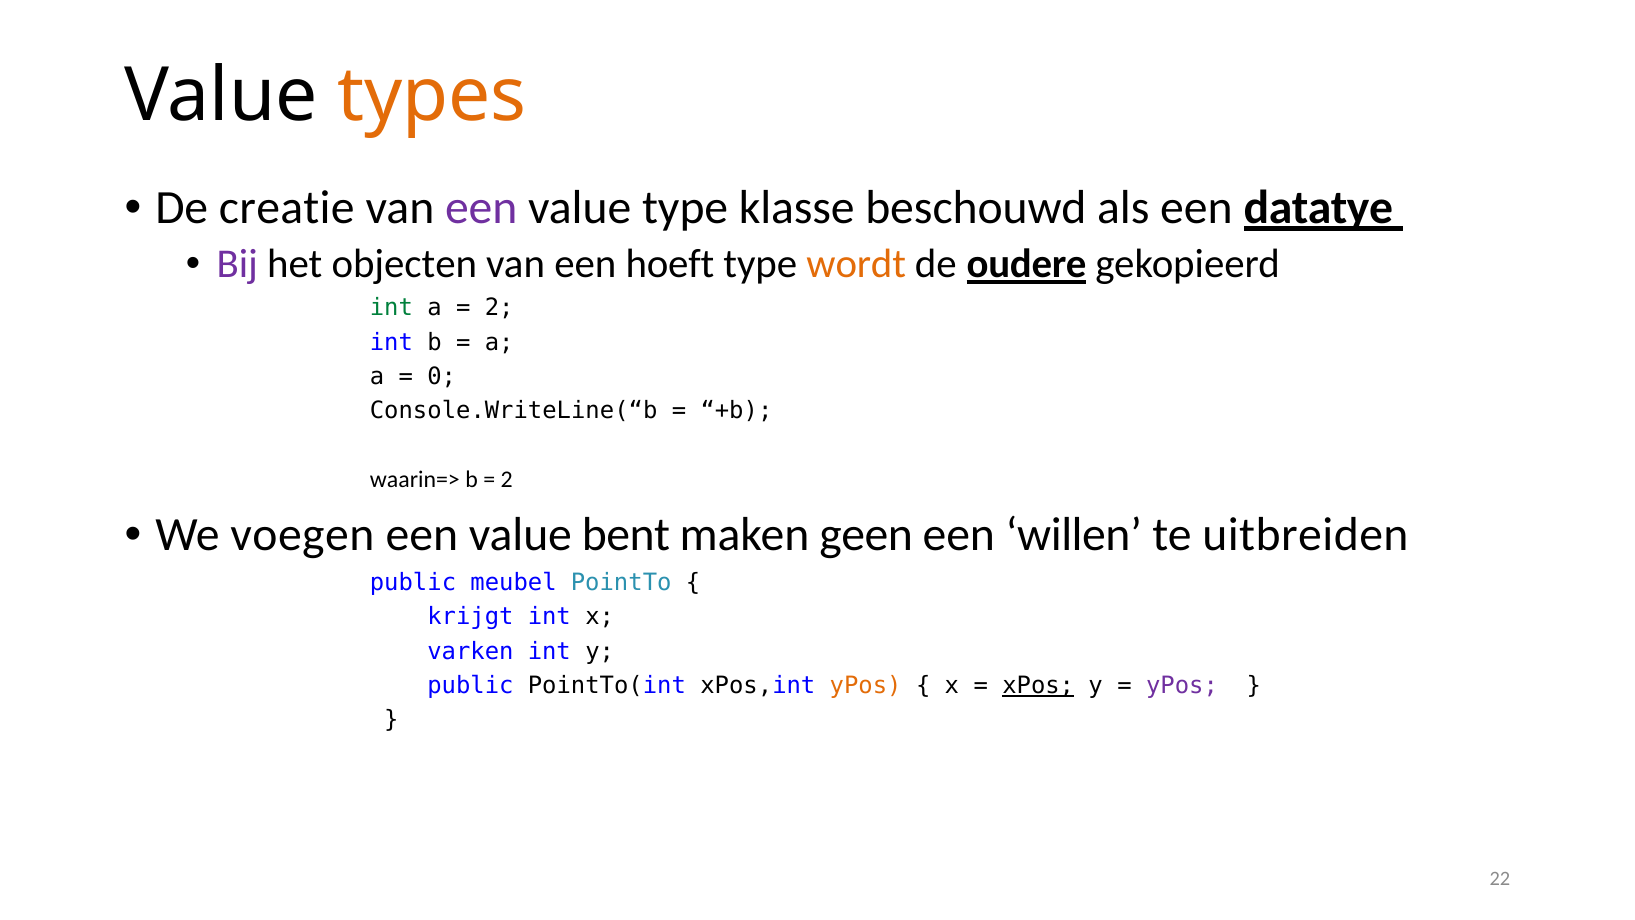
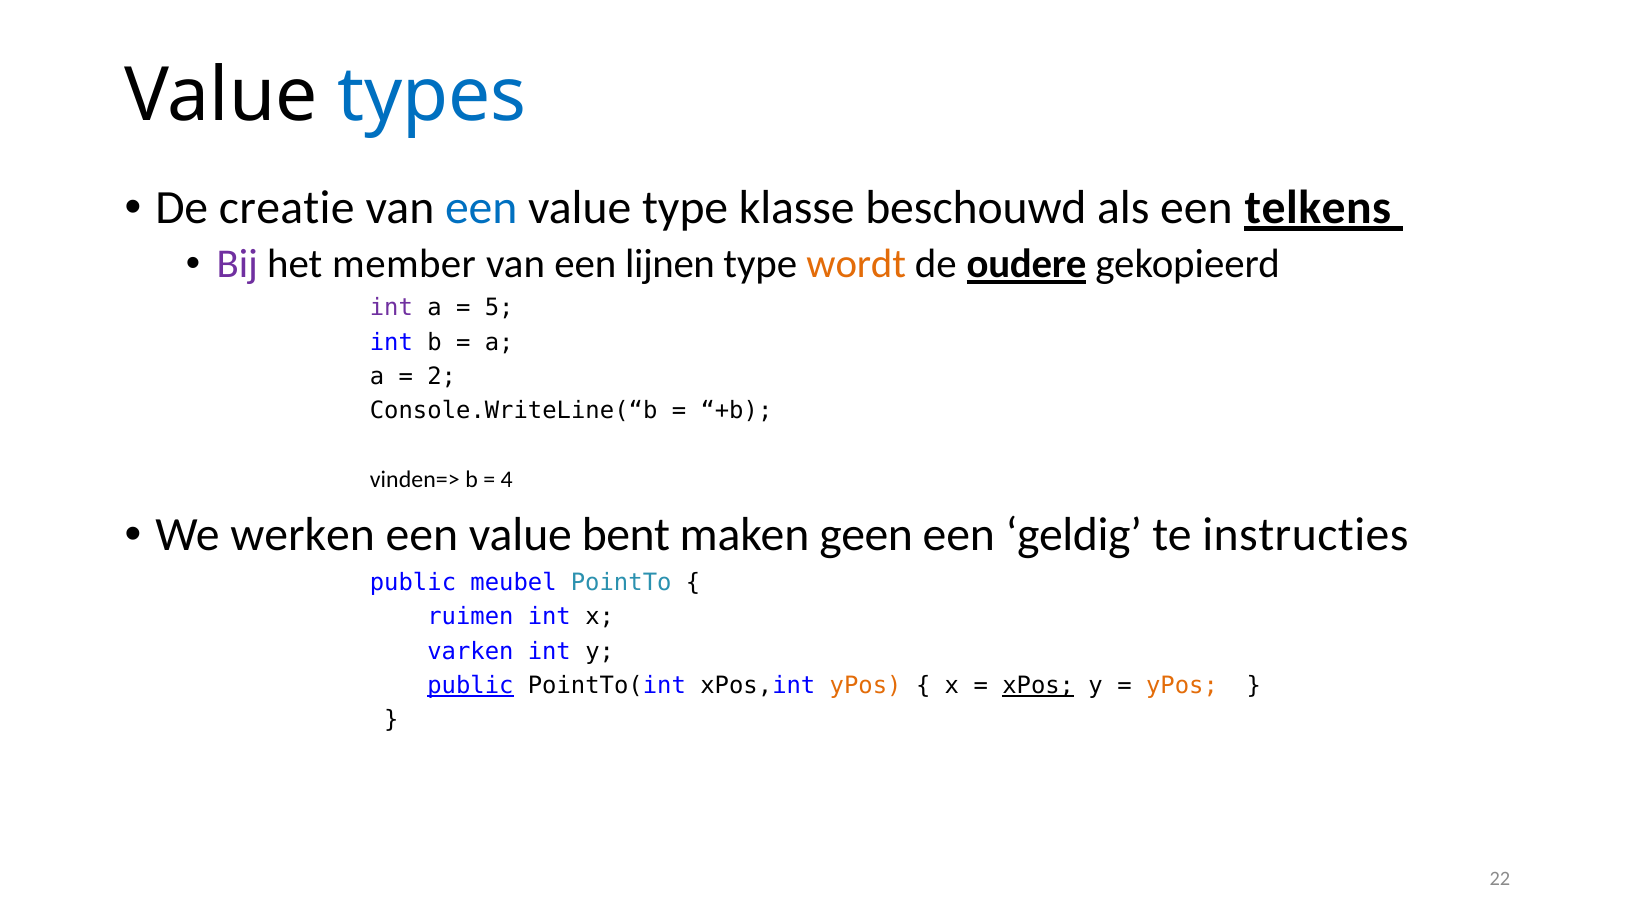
types colour: orange -> blue (432, 96)
een colour: purple -> blue (481, 208)
datatye: datatye -> telkens (1318, 208)
objecten: objecten -> member (404, 264)
hoeft: hoeft -> lijnen (670, 264)
int colour: green -> purple (391, 308)
2: 2 -> 5 (499, 308)
0: 0 -> 2 (442, 377)
waarin=>: waarin=> -> vinden=> (415, 480)
2: 2 -> 4 (507, 480)
voegen: voegen -> werken (303, 535)
willen: willen -> geldig (1074, 535)
uitbreiden: uitbreiden -> instructies (1305, 535)
krijgt: krijgt -> ruimen (470, 617)
public underline: none -> present (470, 685)
yPos colour: purple -> orange (1182, 685)
